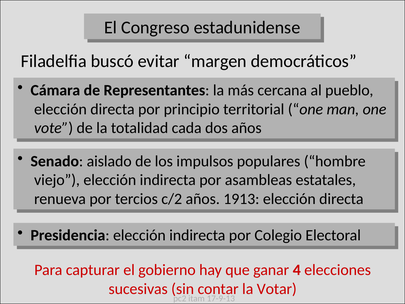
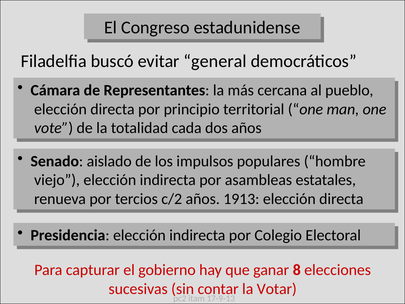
margen: margen -> general (215, 61)
4: 4 -> 8 (297, 270)
